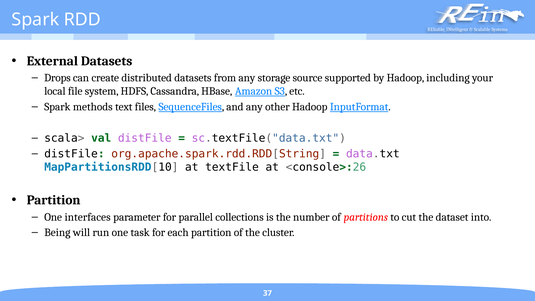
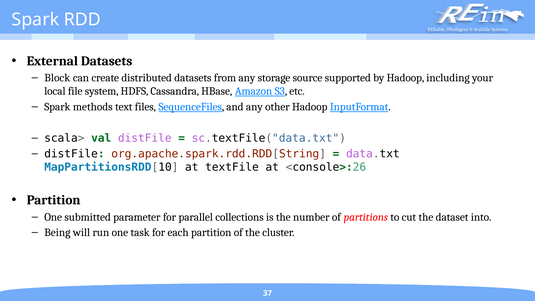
Drops: Drops -> Block (57, 78)
interfaces: interfaces -> submitted (88, 217)
